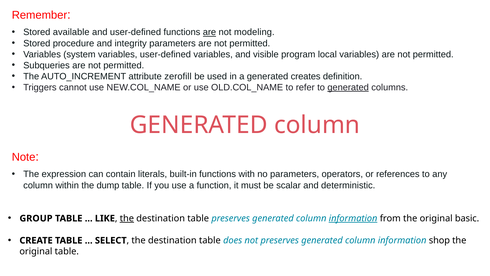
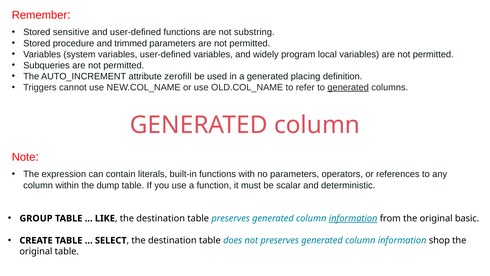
available: available -> sensitive (71, 32)
are underline: present -> none (209, 32)
modeling: modeling -> substring (254, 32)
integrity: integrity -> trimmed (131, 43)
visible: visible -> widely (266, 54)
creates: creates -> placing (306, 76)
the underline: present -> none (127, 218)
